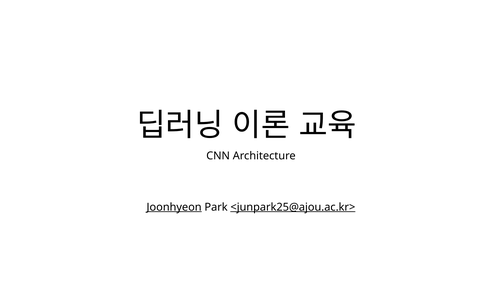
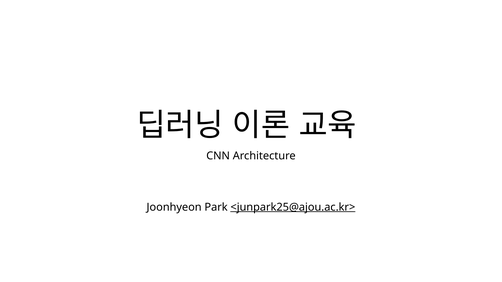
Joonhyeon underline: present -> none (174, 207)
